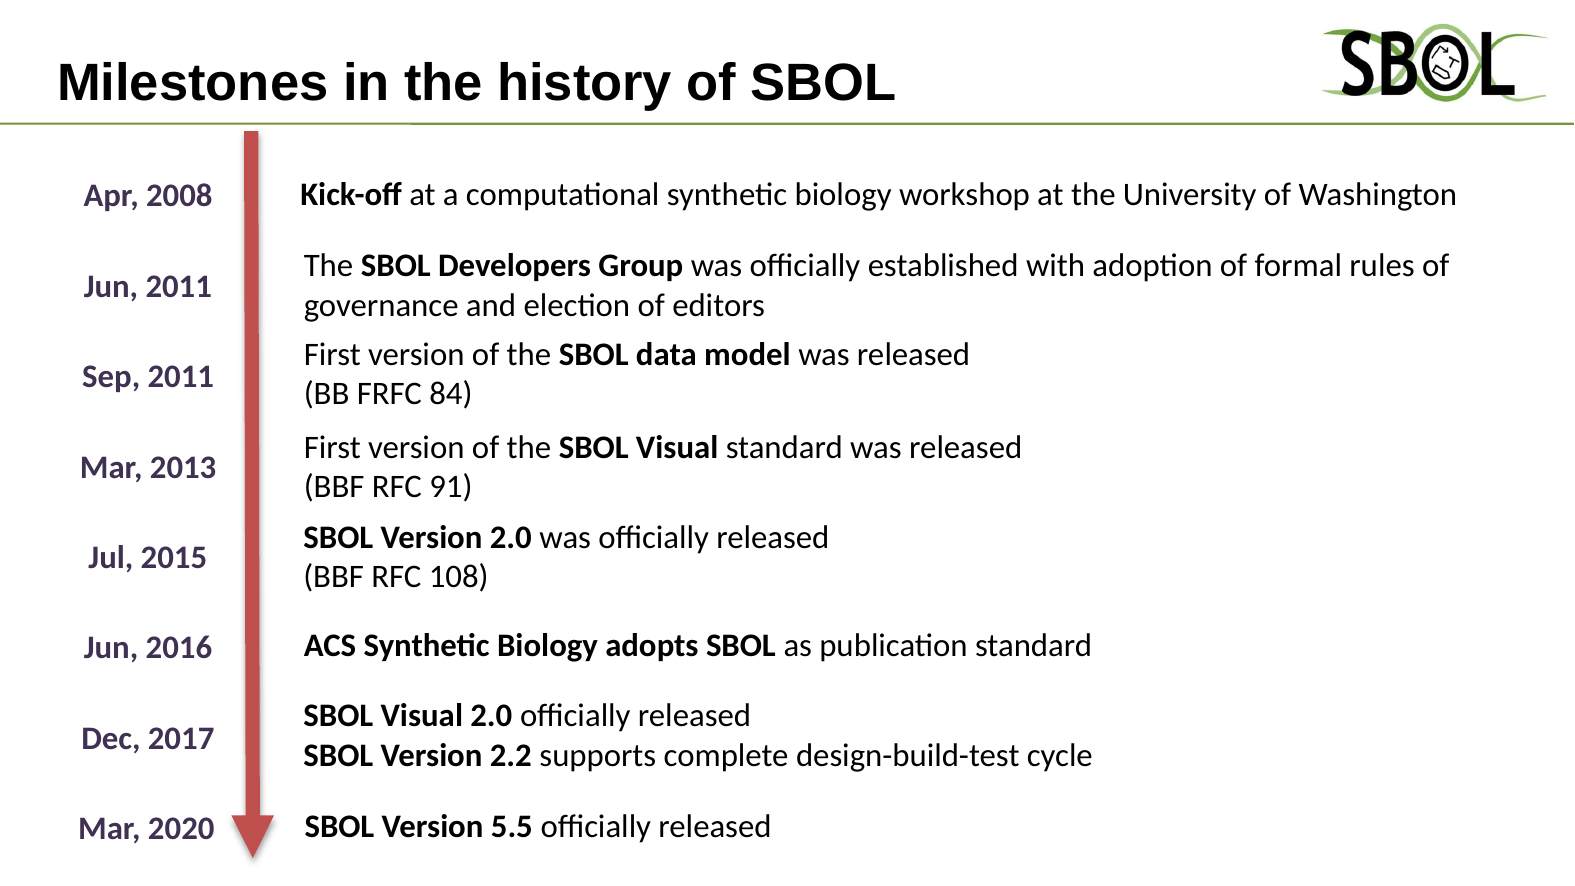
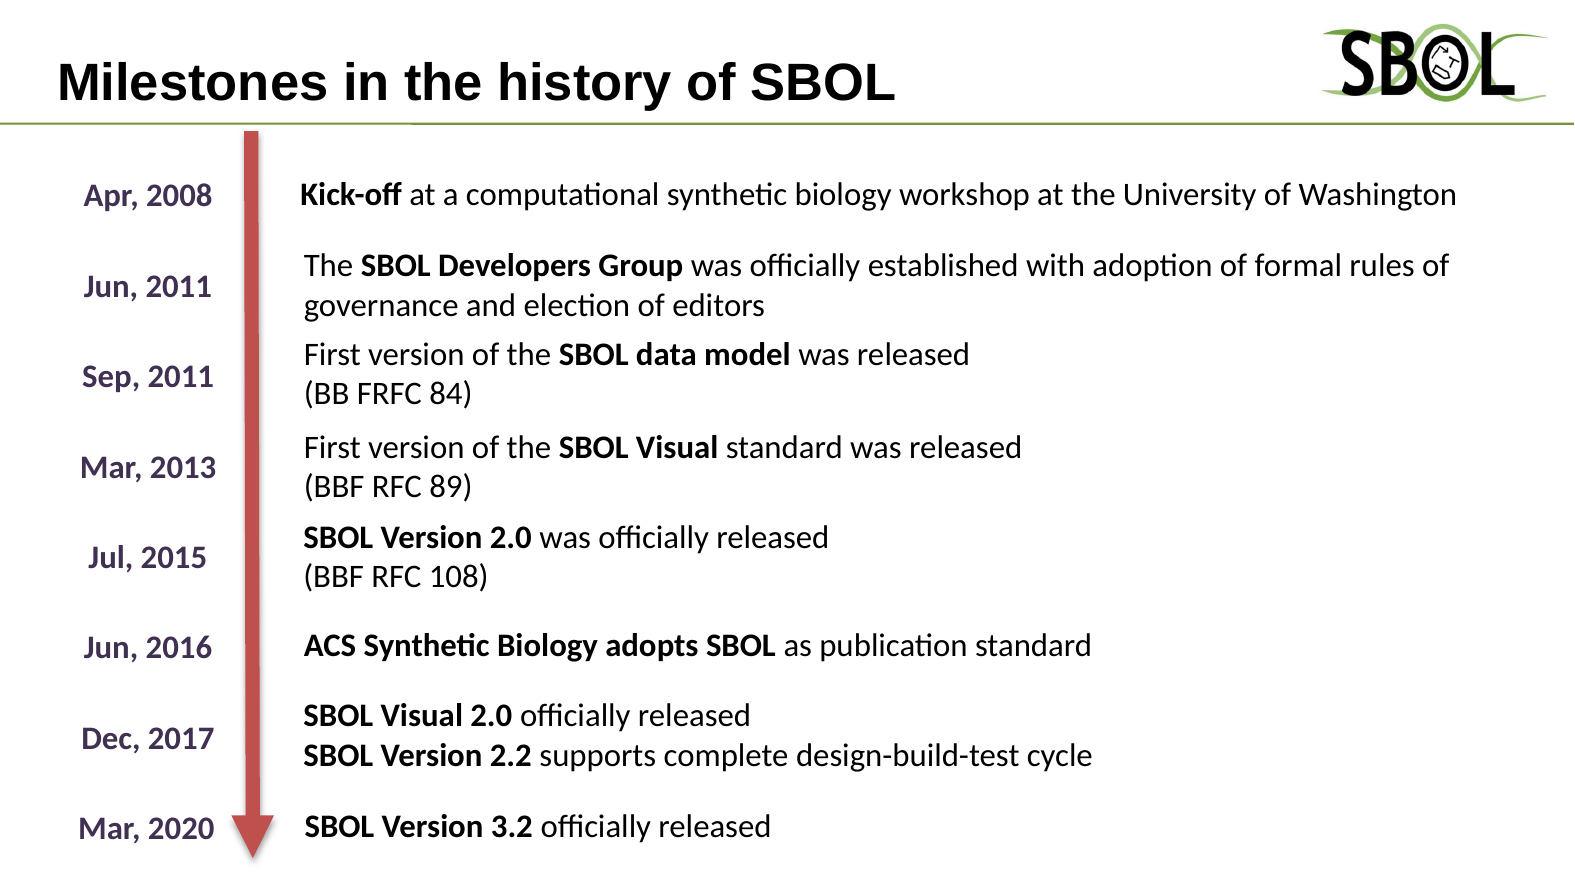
91: 91 -> 89 (451, 487)
5.5: 5.5 -> 3.2 (512, 826)
